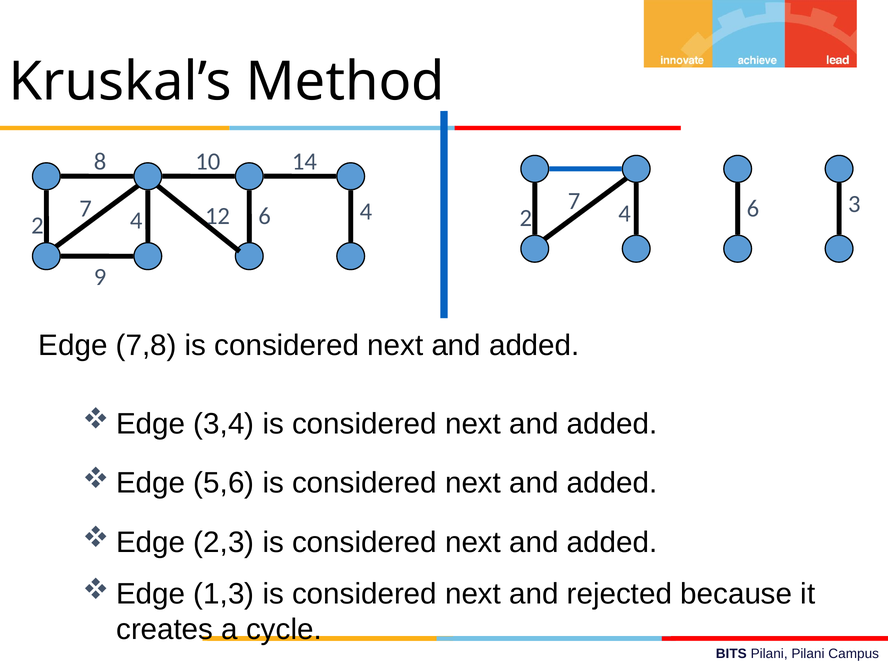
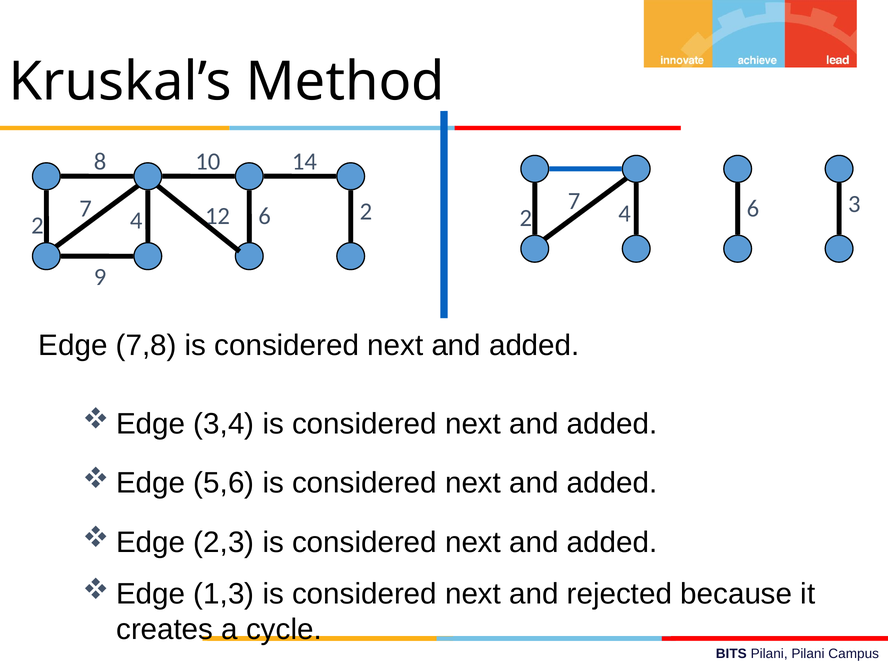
6 4: 4 -> 2 (366, 211)
